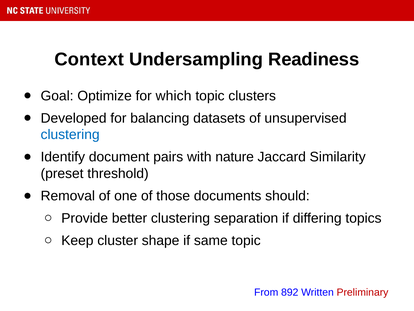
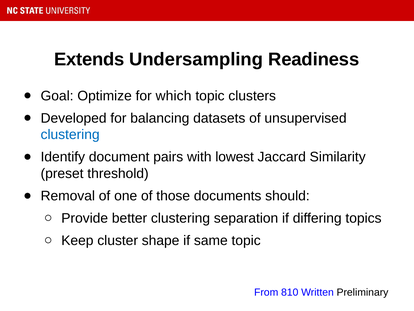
Context: Context -> Extends (89, 59)
nature: nature -> lowest (235, 157)
892: 892 -> 810 (290, 292)
Preliminary colour: red -> black (363, 292)
